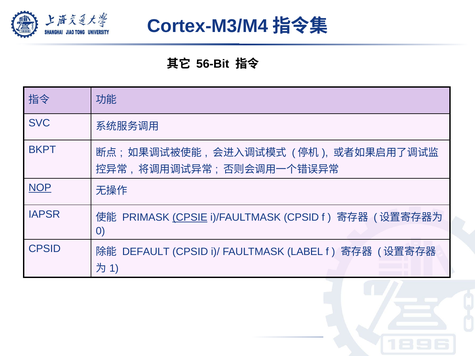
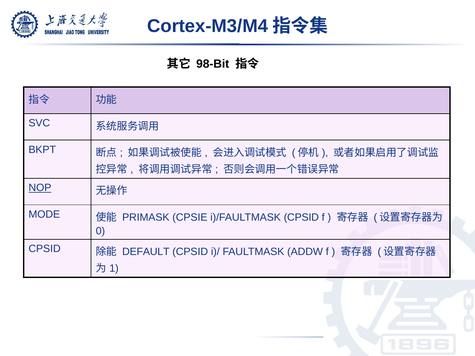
56-Bit: 56-Bit -> 98-Bit (213, 64)
IAPSR: IAPSR -> MODE (44, 215)
CPSIE underline: present -> none (190, 218)
LABEL: LABEL -> ADDW (305, 252)
